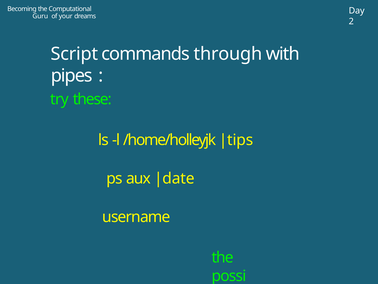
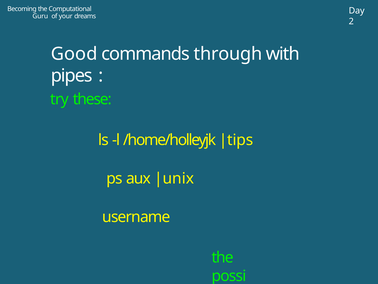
Script: Script -> Good (74, 54)
date: date -> unix (178, 178)
